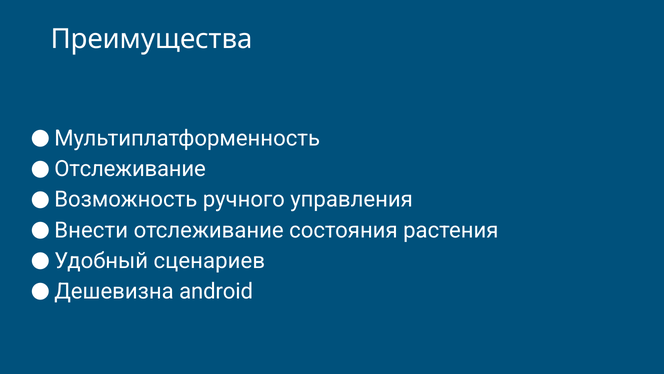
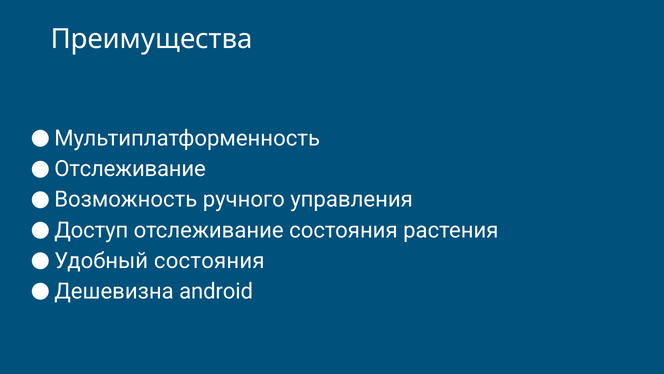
Внести: Внести -> Доступ (91, 230)
Удобный сценариев: сценариев -> состояния (209, 260)
